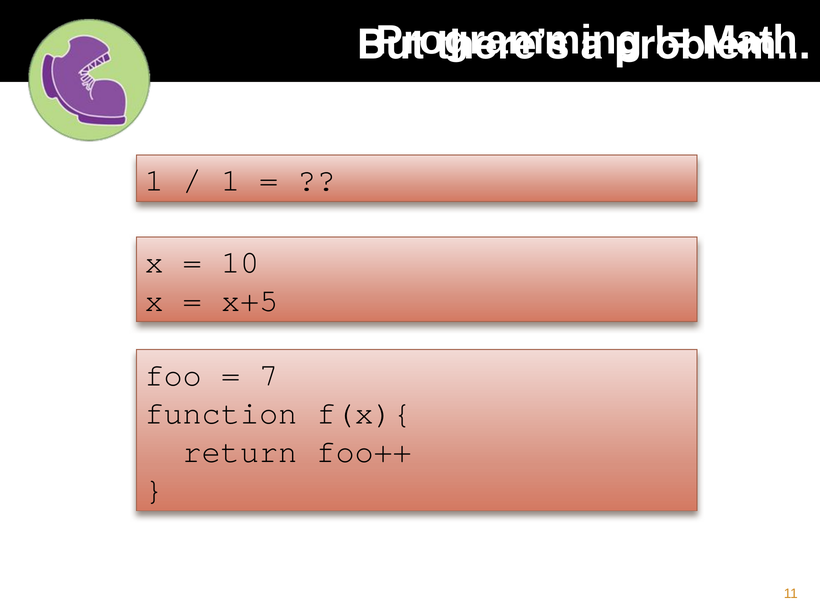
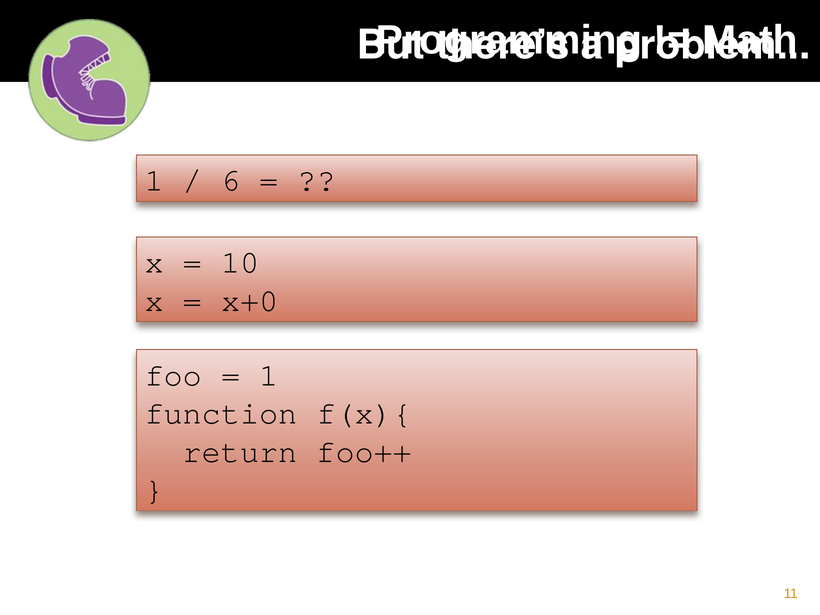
1: 1 -> 6 (231, 180)
x+5: x+5 -> x+0 (250, 301)
7: 7 -> 1 (269, 375)
